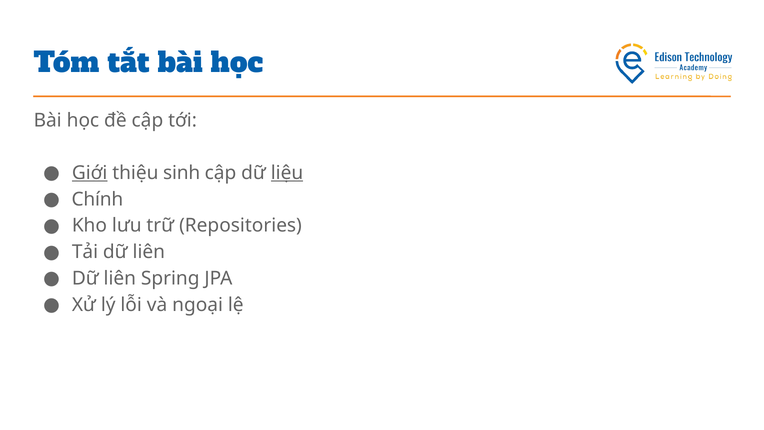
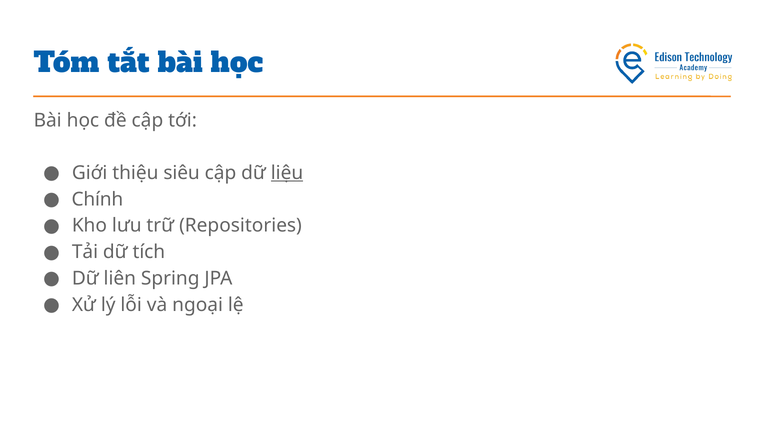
Giới underline: present -> none (90, 173)
sinh: sinh -> siêu (182, 173)
Tải dữ liên: liên -> tích (149, 252)
